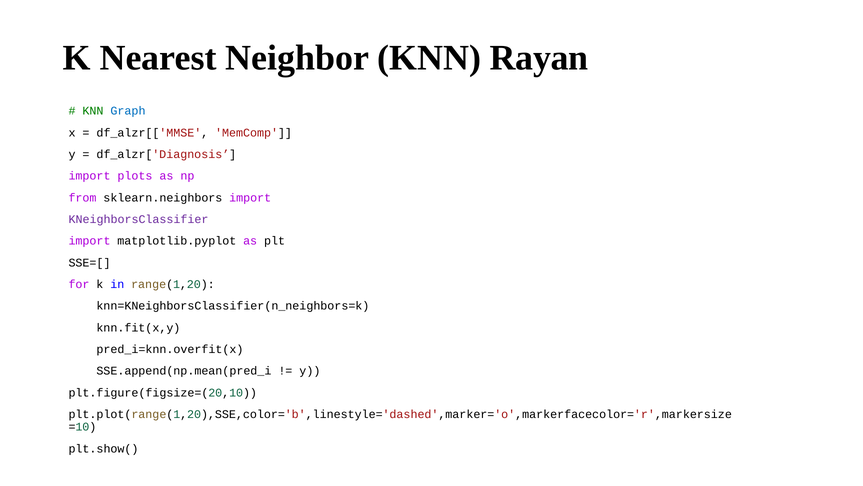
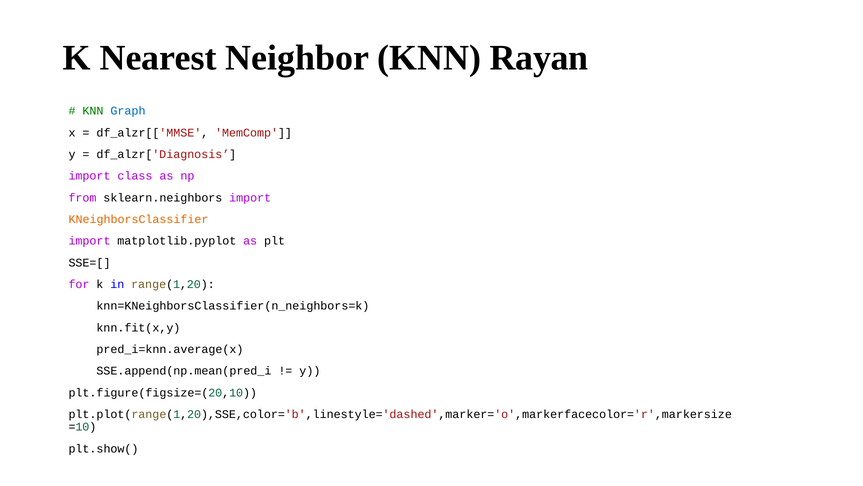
plots: plots -> class (135, 176)
KNeighborsClassifier colour: purple -> orange (139, 219)
pred_i=knn.overfit(x: pred_i=knn.overfit(x -> pred_i=knn.average(x (170, 349)
